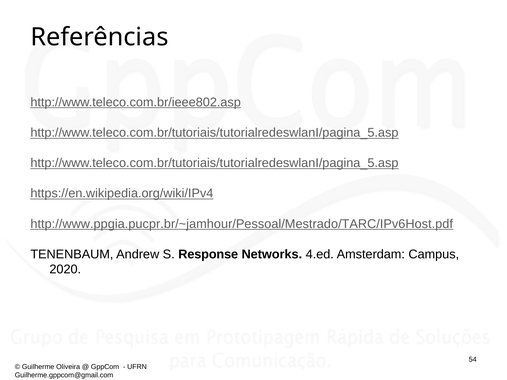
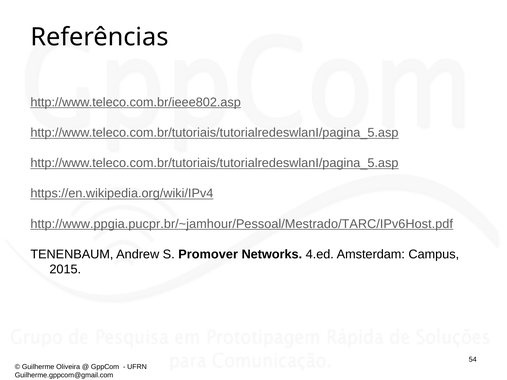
Response: Response -> Promover (208, 254)
2020: 2020 -> 2015 (65, 270)
